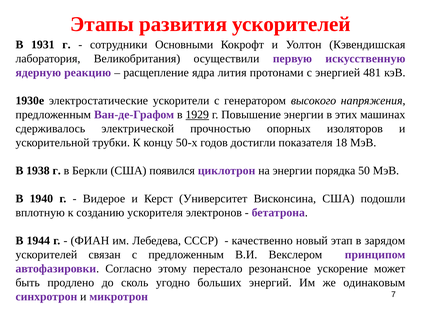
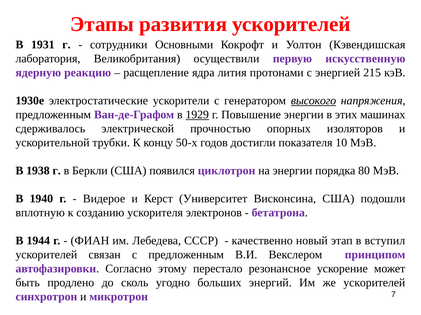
481: 481 -> 215 (372, 73)
высокого underline: none -> present (314, 101)
18: 18 -> 10 (341, 143)
50: 50 -> 80 (364, 171)
зарядом: зарядом -> вступил (385, 241)
же одинаковым: одинаковым -> ускорителей (374, 283)
